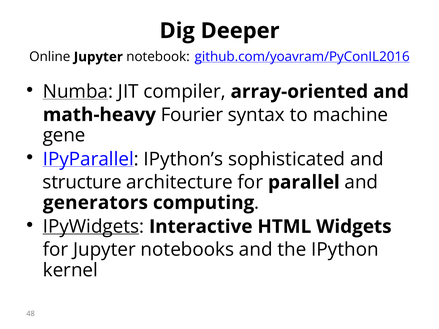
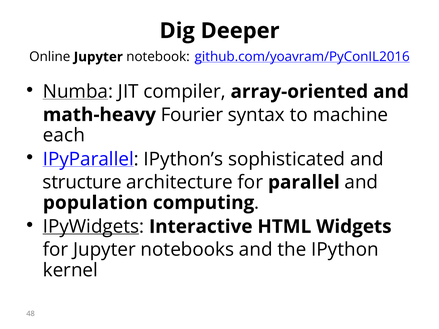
gene: gene -> each (64, 135)
generators: generators -> population (95, 203)
